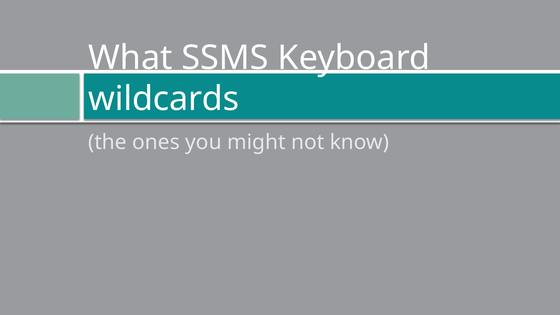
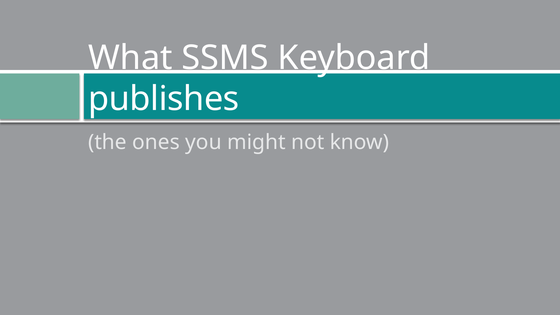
wildcards: wildcards -> publishes (164, 99)
